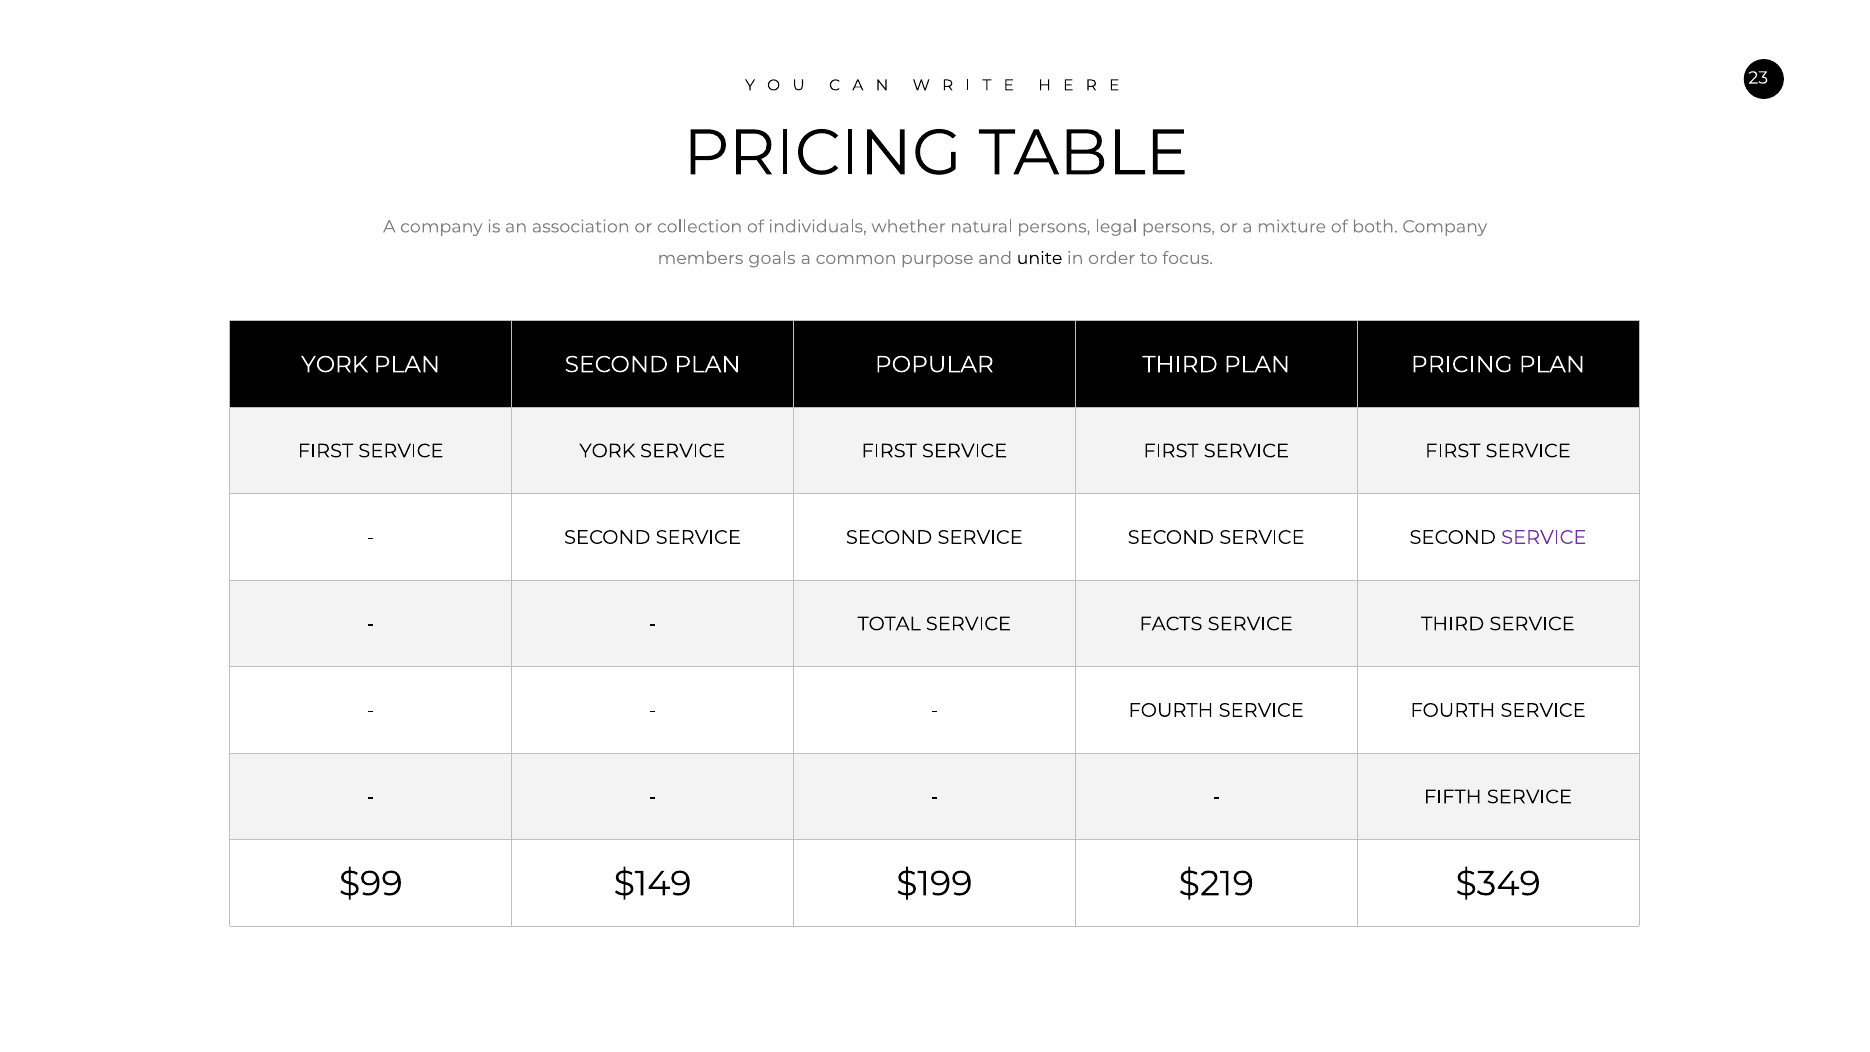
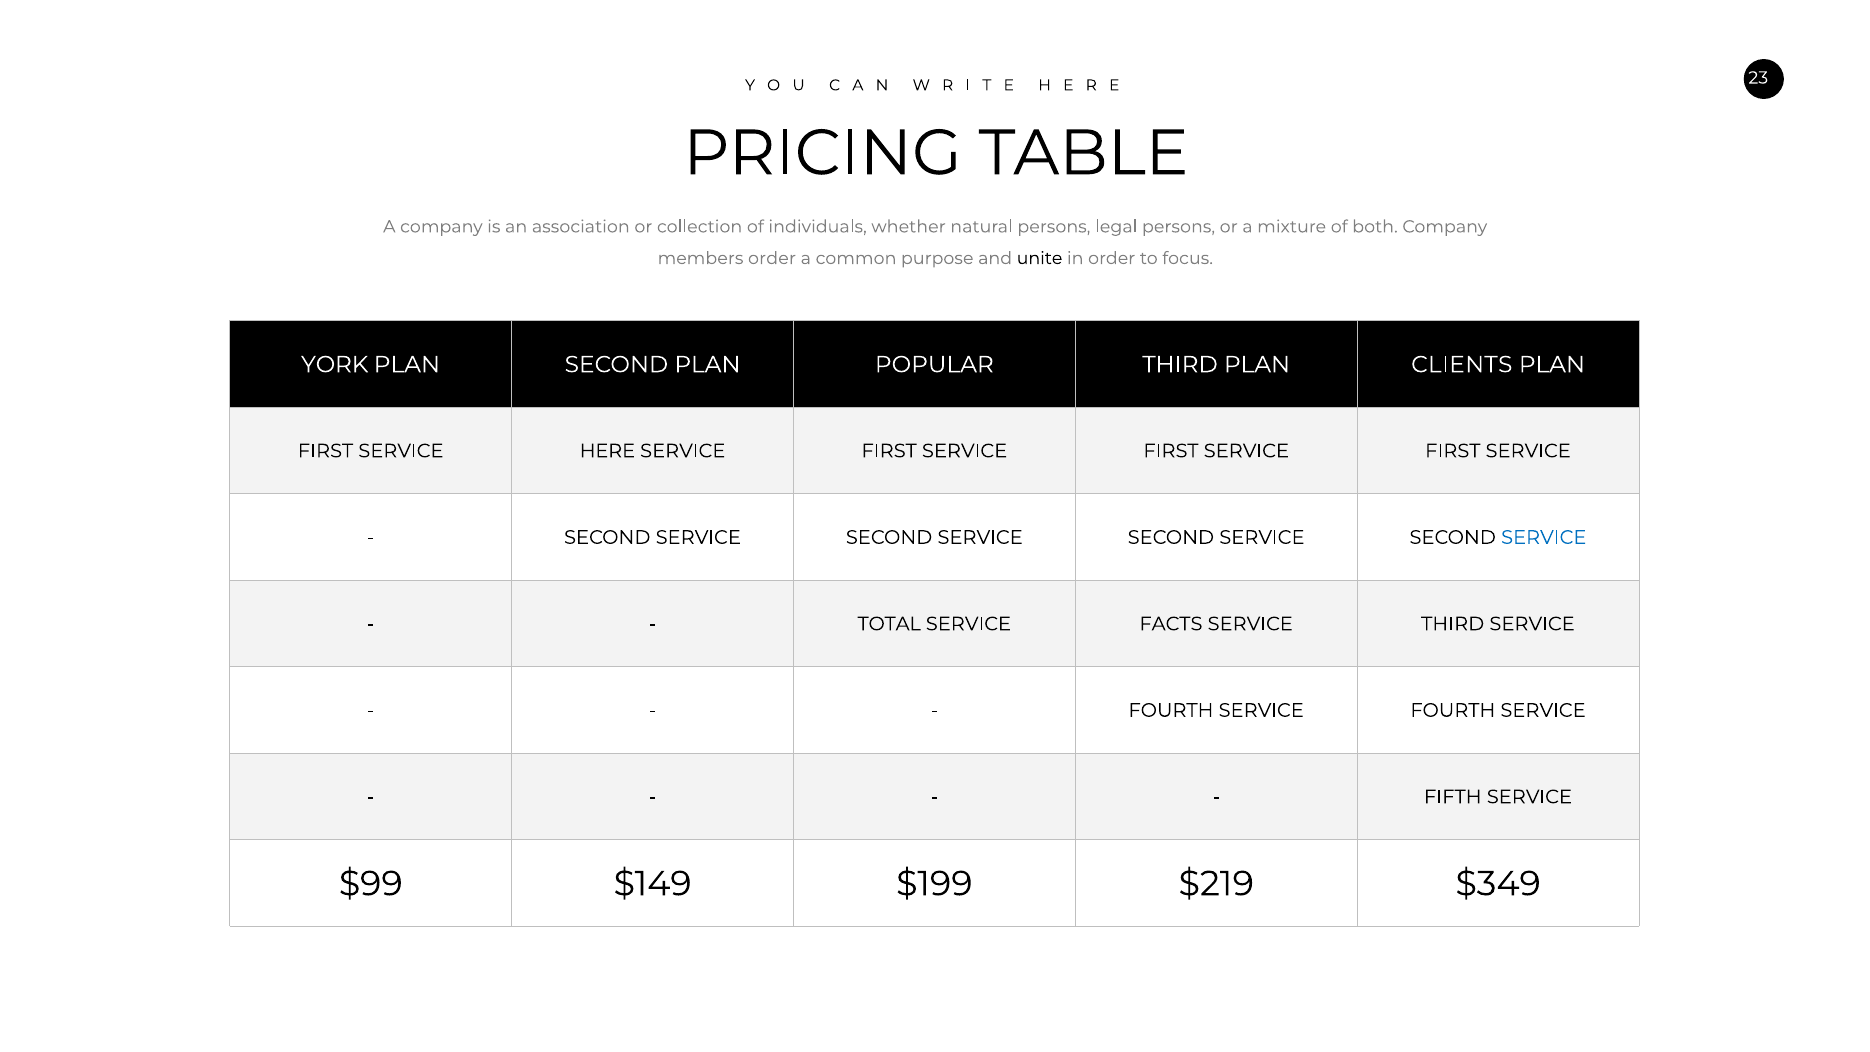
members goals: goals -> order (772, 258)
PLAN PRICING: PRICING -> CLIENTS (1462, 365)
SERVICE YORK: YORK -> HERE (607, 451)
SERVICE colour: purple -> blue (1544, 537)
